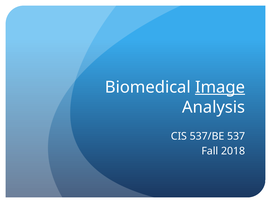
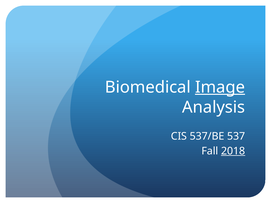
2018 underline: none -> present (233, 151)
